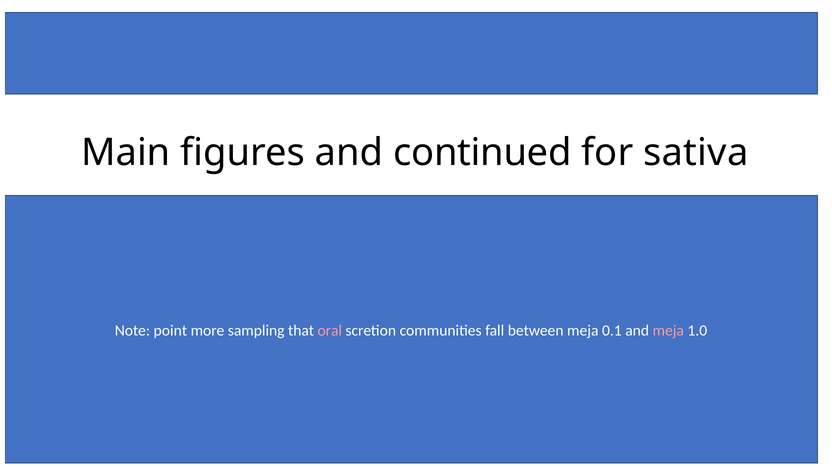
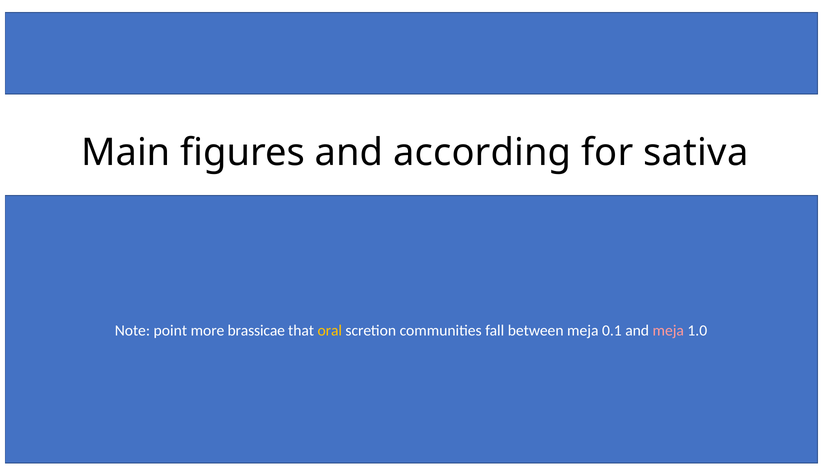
continued: continued -> according (482, 153)
sampling: sampling -> brassicae (256, 330)
oral colour: pink -> yellow (330, 330)
